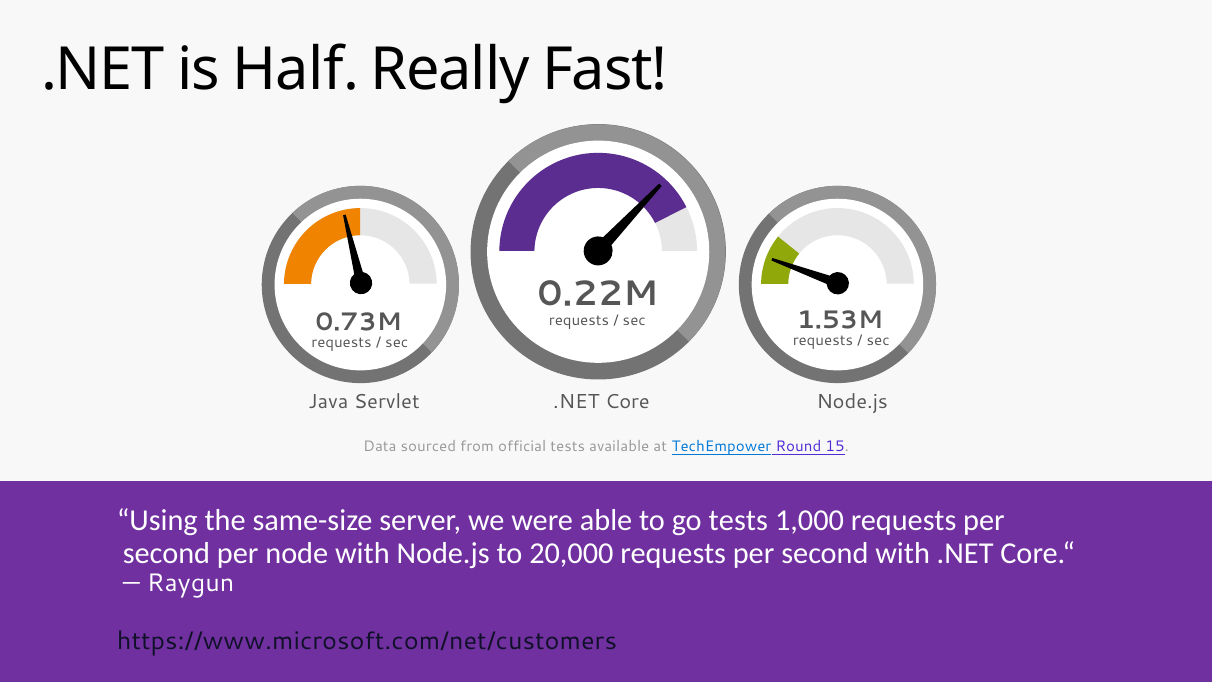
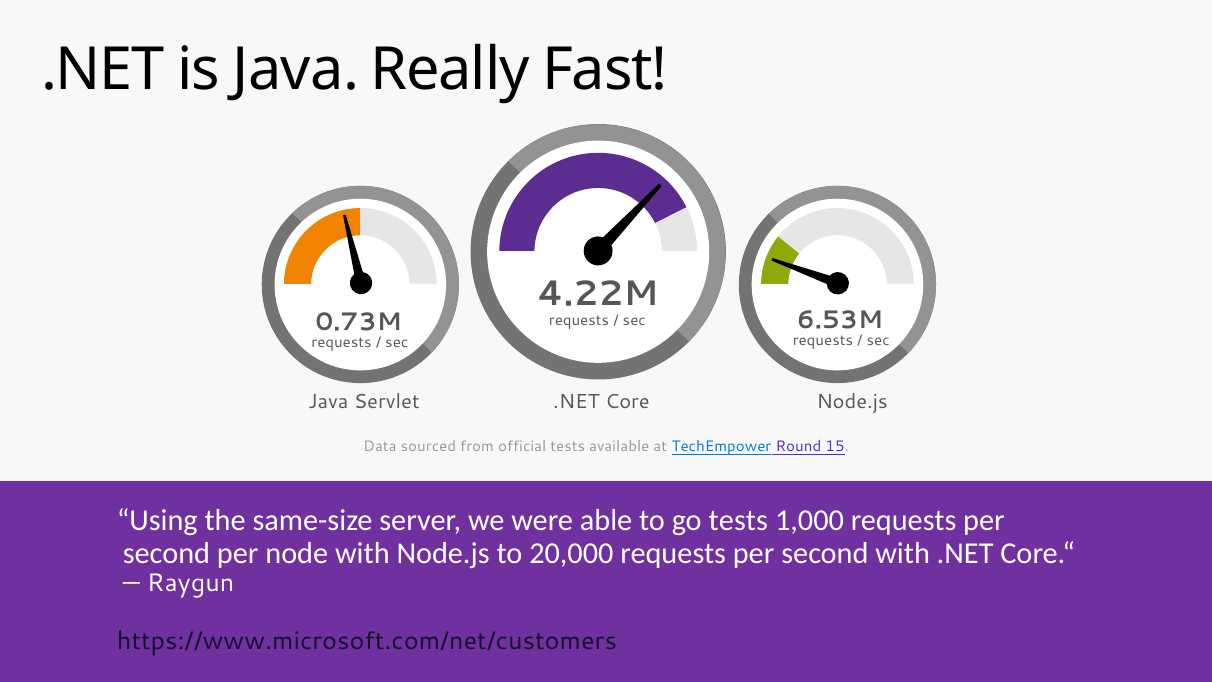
is Half: Half -> Java (296, 70)
0.22M: 0.22M -> 4.22M (598, 294)
1.53M: 1.53M -> 6.53M (840, 320)
